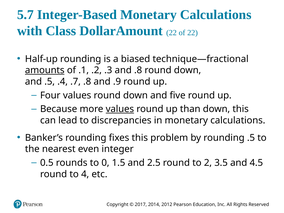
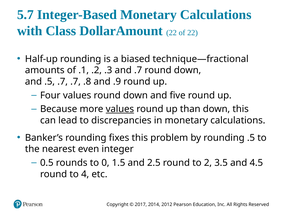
amounts underline: present -> none (45, 70)
and .8: .8 -> .7 (138, 70)
.5 .4: .4 -> .7 (63, 82)
